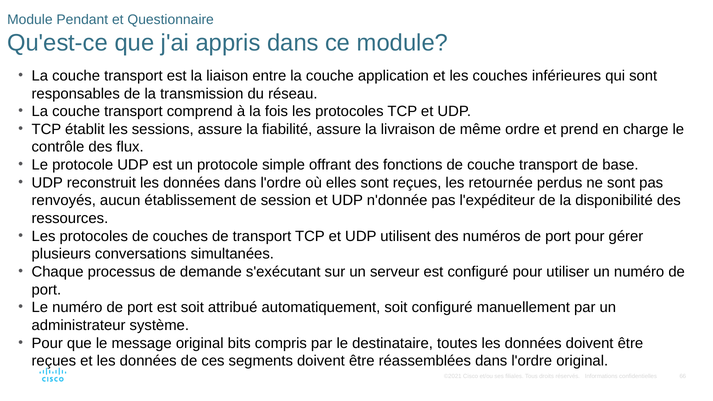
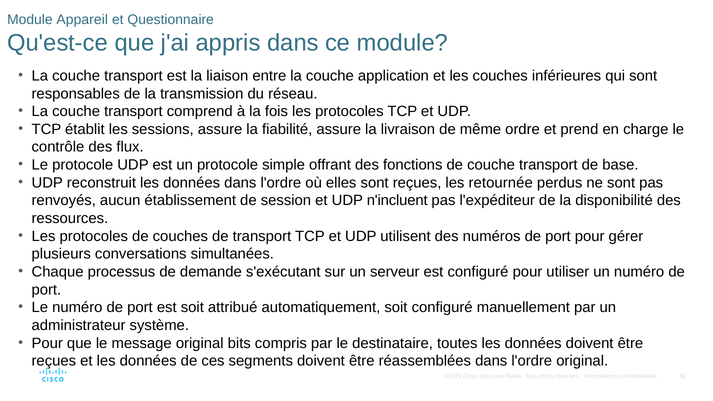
Pendant: Pendant -> Appareil (82, 19)
n'donnée: n'donnée -> n'incluent (397, 201)
